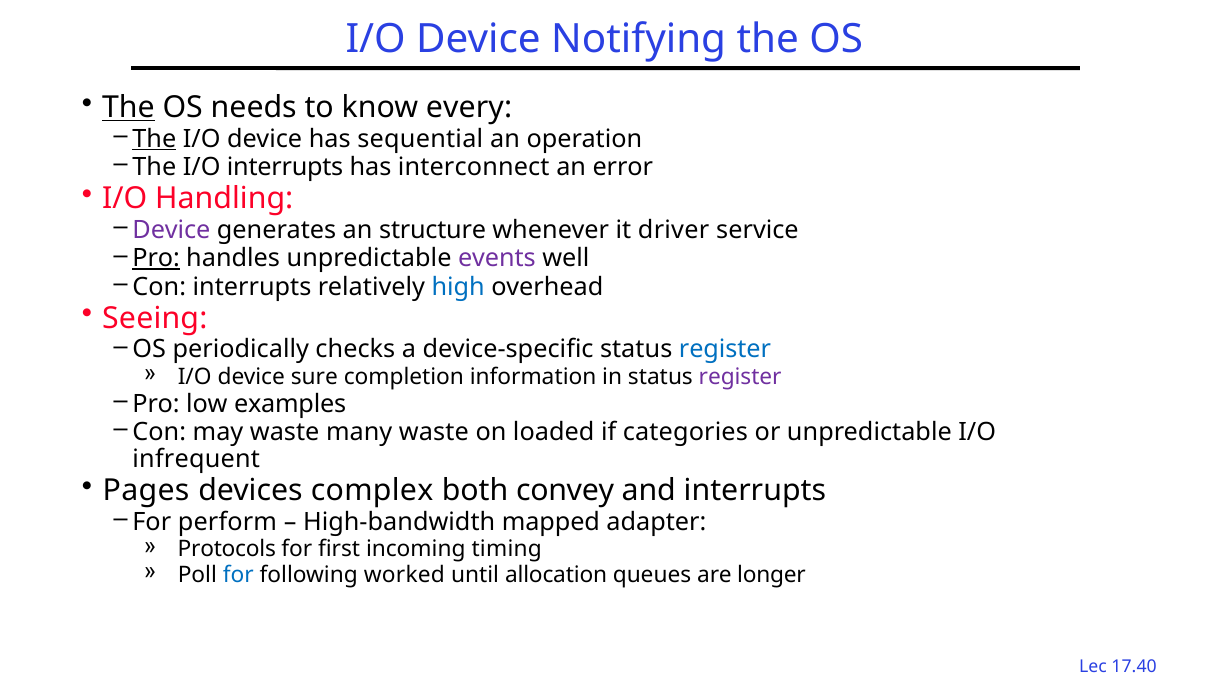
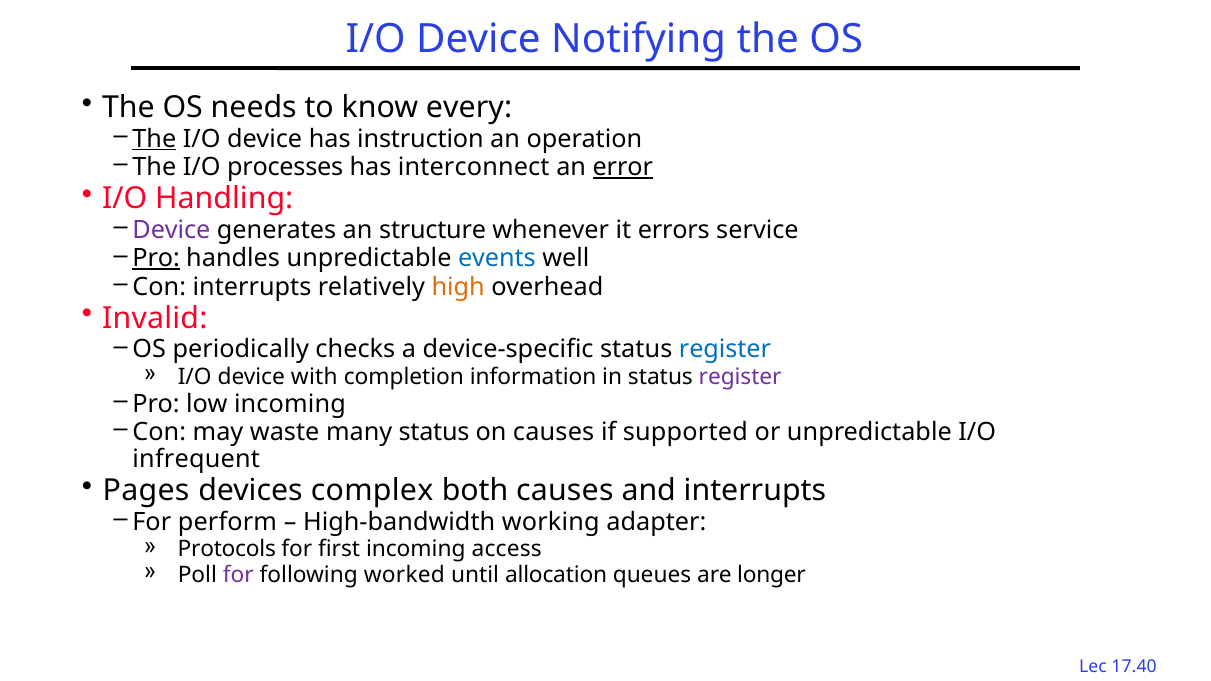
The underline: present -> none (128, 108)
sequential: sequential -> instruction (420, 139)
I/O interrupts: interrupts -> processes (285, 167)
error underline: none -> present (623, 167)
driver: driver -> errors (674, 230)
events colour: purple -> blue (497, 258)
high colour: blue -> orange (458, 287)
Seeing: Seeing -> Invalid (155, 318)
sure: sure -> with (314, 377)
low examples: examples -> incoming (290, 404)
many waste: waste -> status (434, 432)
on loaded: loaded -> causes (554, 432)
categories: categories -> supported (685, 432)
both convey: convey -> causes (565, 491)
mapped: mapped -> working (551, 522)
timing: timing -> access (507, 549)
for colour: blue -> purple (238, 575)
